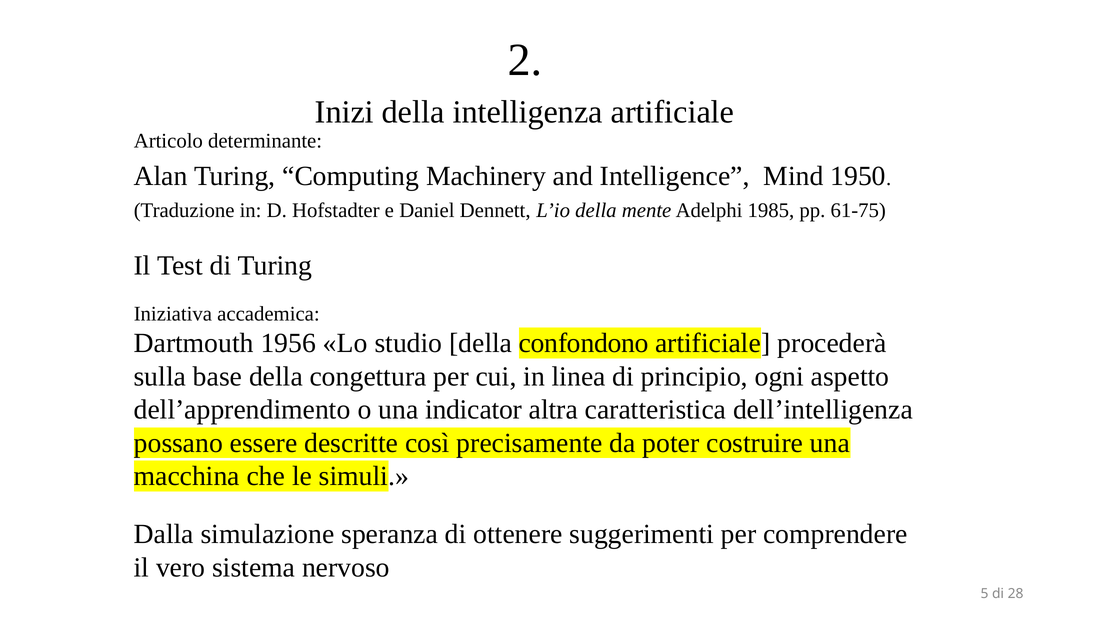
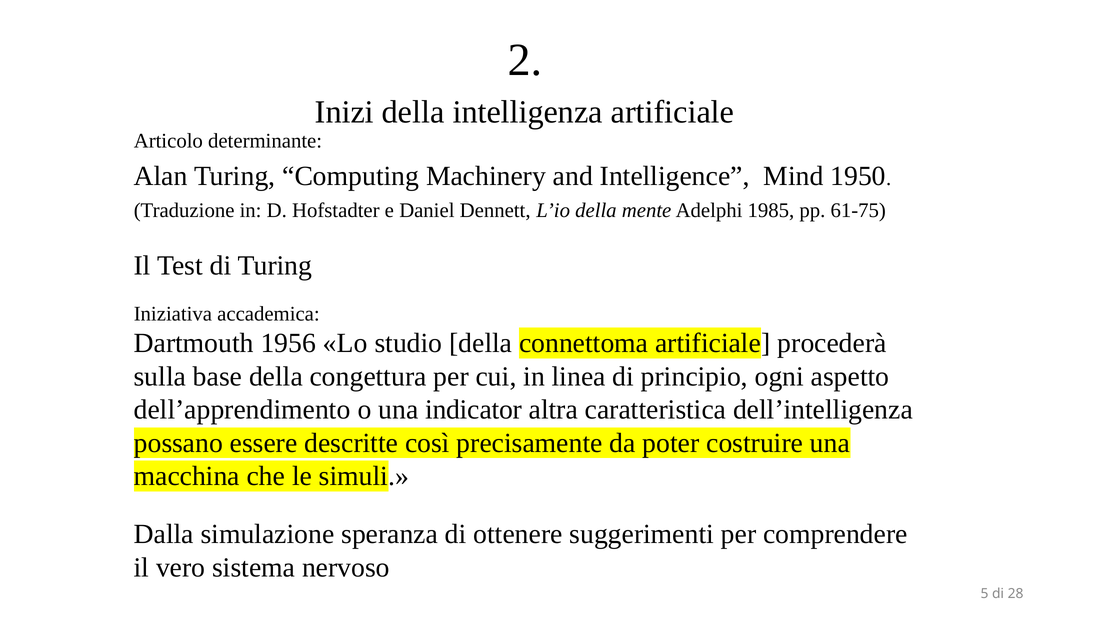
confondono: confondono -> connettoma (584, 343)
